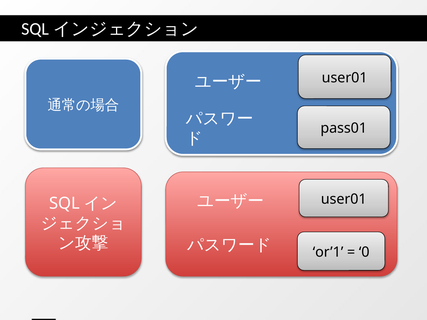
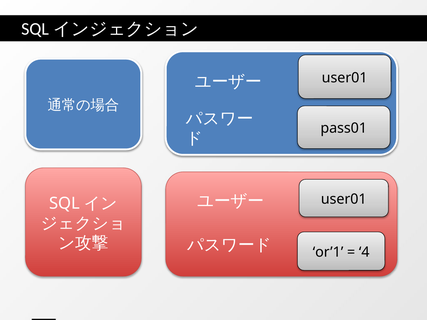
0: 0 -> 4 (364, 252)
